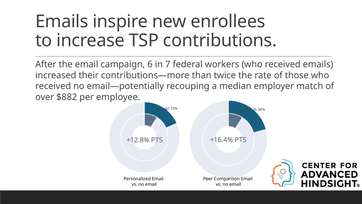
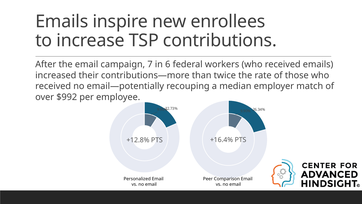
6: 6 -> 7 (150, 64)
7: 7 -> 6 (168, 64)
$882: $882 -> $992 (67, 97)
